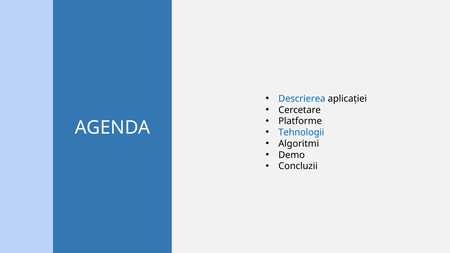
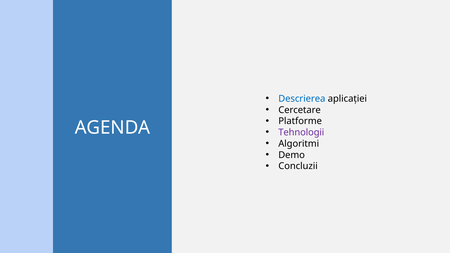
Tehnologii colour: blue -> purple (301, 132)
